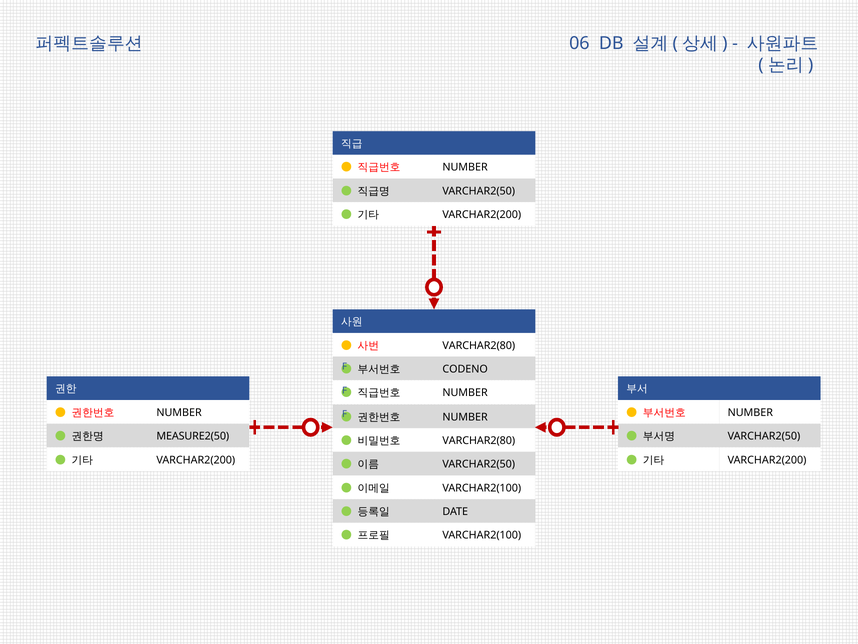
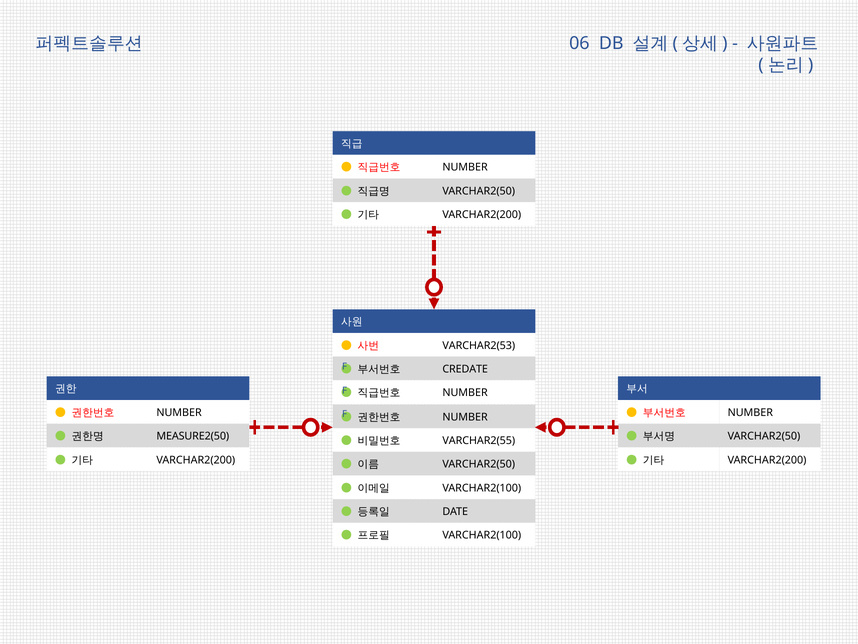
VARCHAR2(80: VARCHAR2(80 -> VARCHAR2(53 (479, 345)
CODENO: CODENO -> CREDATE (465, 369)
VARCHAR2(80: VARCHAR2(80 -> VARCHAR2(55 (479, 440)
